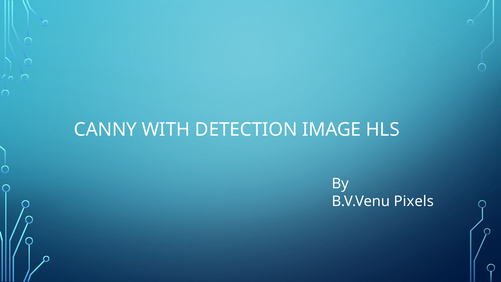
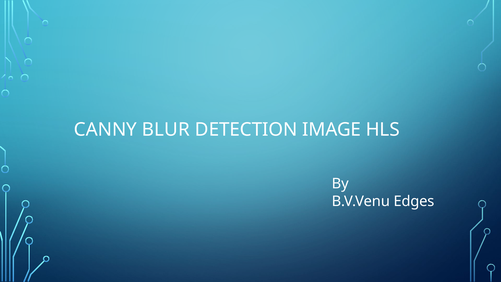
WITH: WITH -> BLUR (166, 130)
Pixels: Pixels -> Edges (414, 201)
